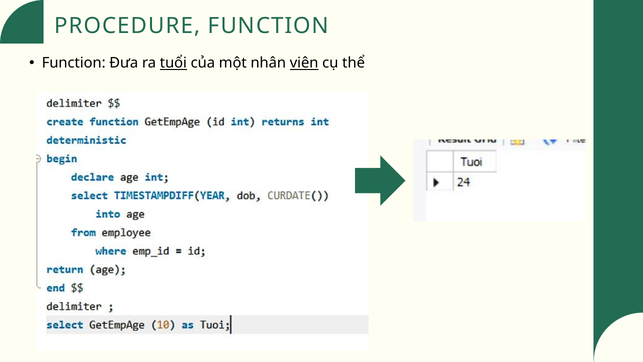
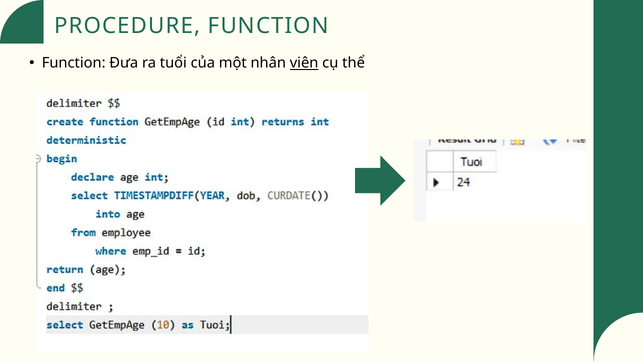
tuổi underline: present -> none (173, 63)
